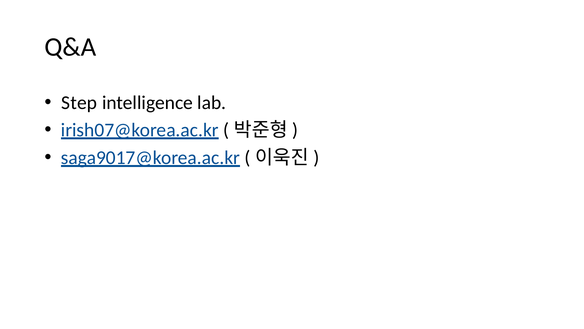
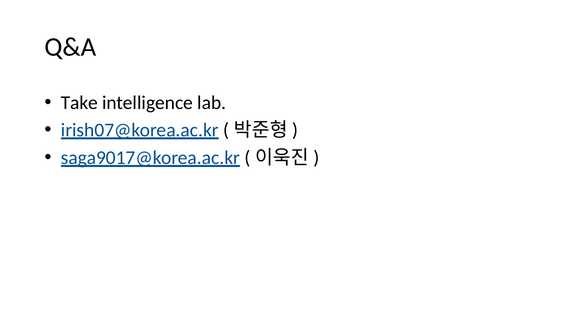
Step: Step -> Take (79, 102)
